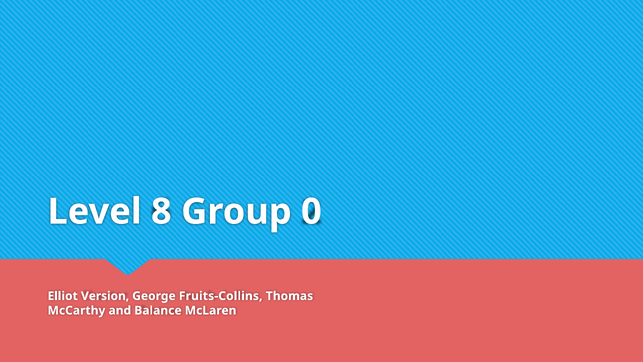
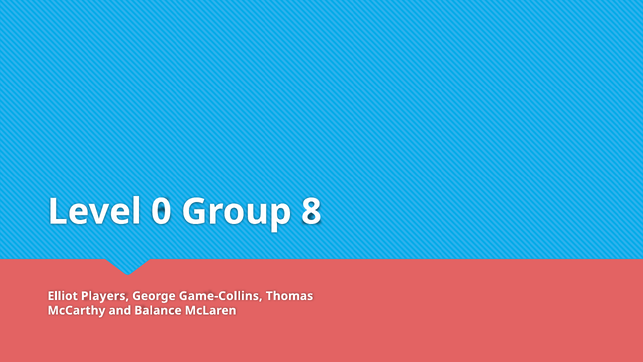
8: 8 -> 0 (161, 212)
0: 0 -> 8 (311, 212)
Version: Version -> Players (105, 296)
Fruits-Collins: Fruits-Collins -> Game-Collins (221, 296)
